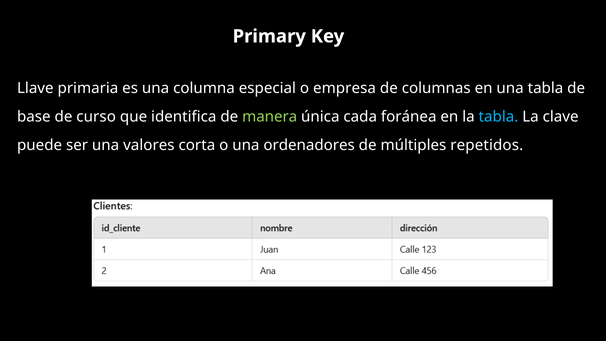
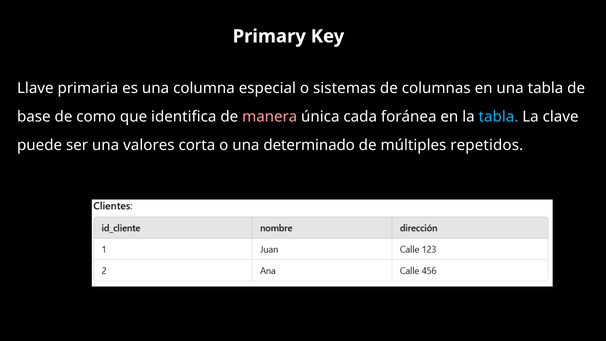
empresa: empresa -> sistemas (344, 88)
curso: curso -> como (96, 117)
manera colour: light green -> pink (270, 117)
ordenadores: ordenadores -> determinado (309, 145)
